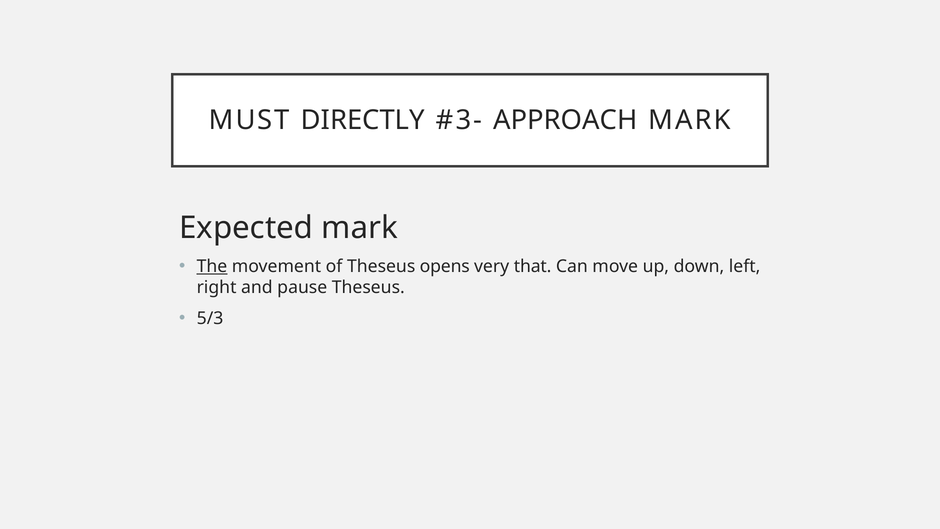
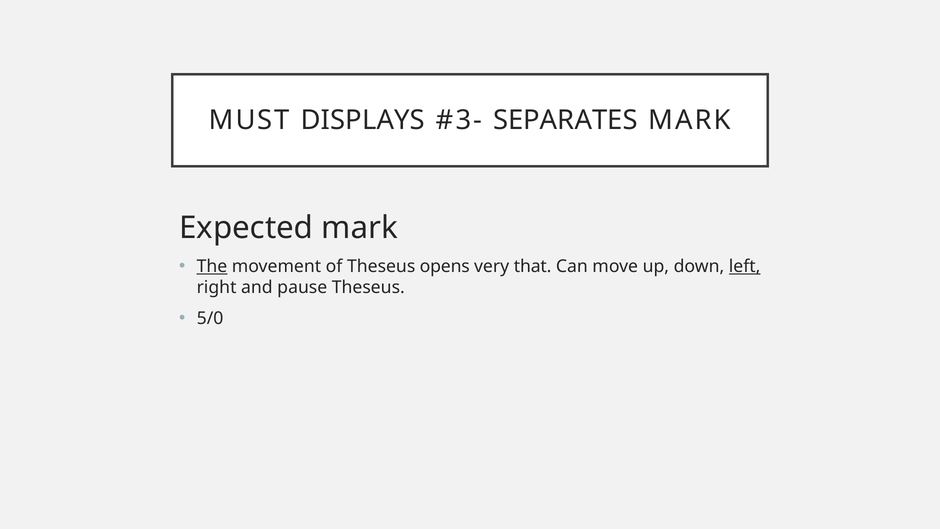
DIRECTLY: DIRECTLY -> DISPLAYS (363, 120)
APPROACH: APPROACH -> SEPARATES (565, 120)
left underline: none -> present (745, 266)
5/3: 5/3 -> 5/0 (210, 318)
